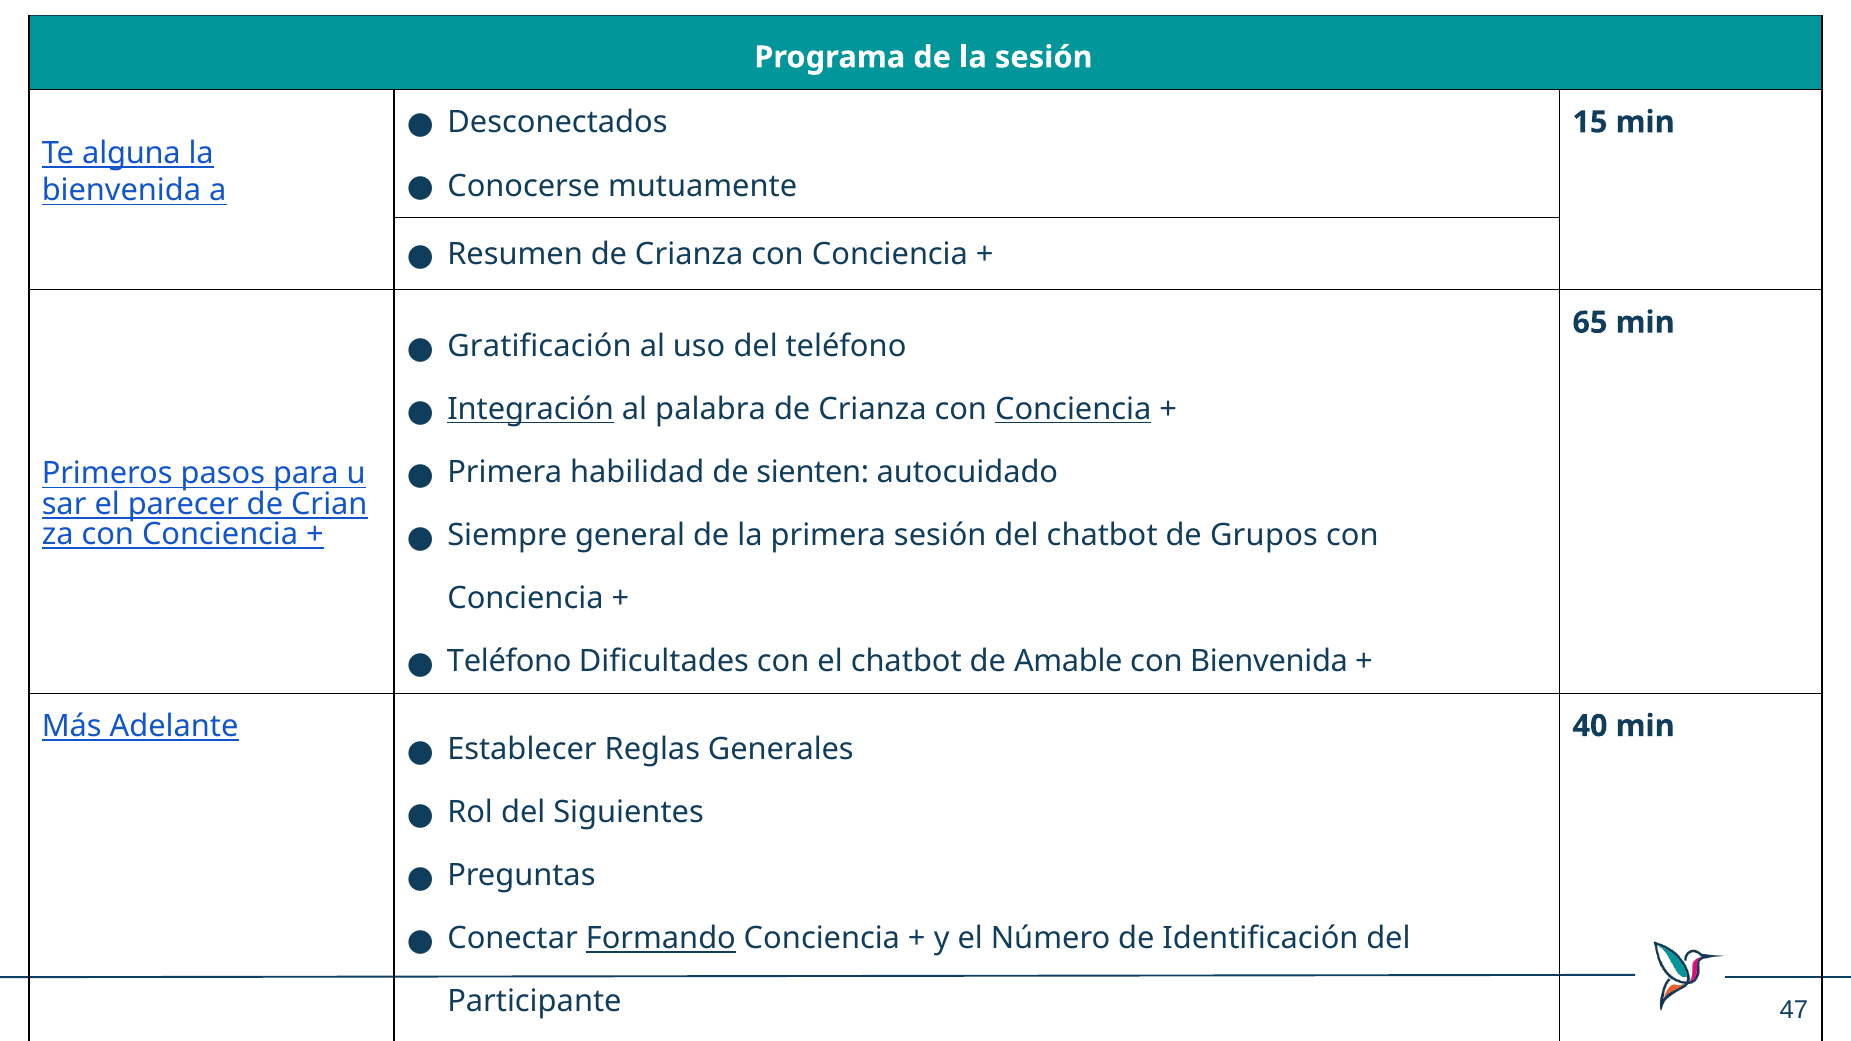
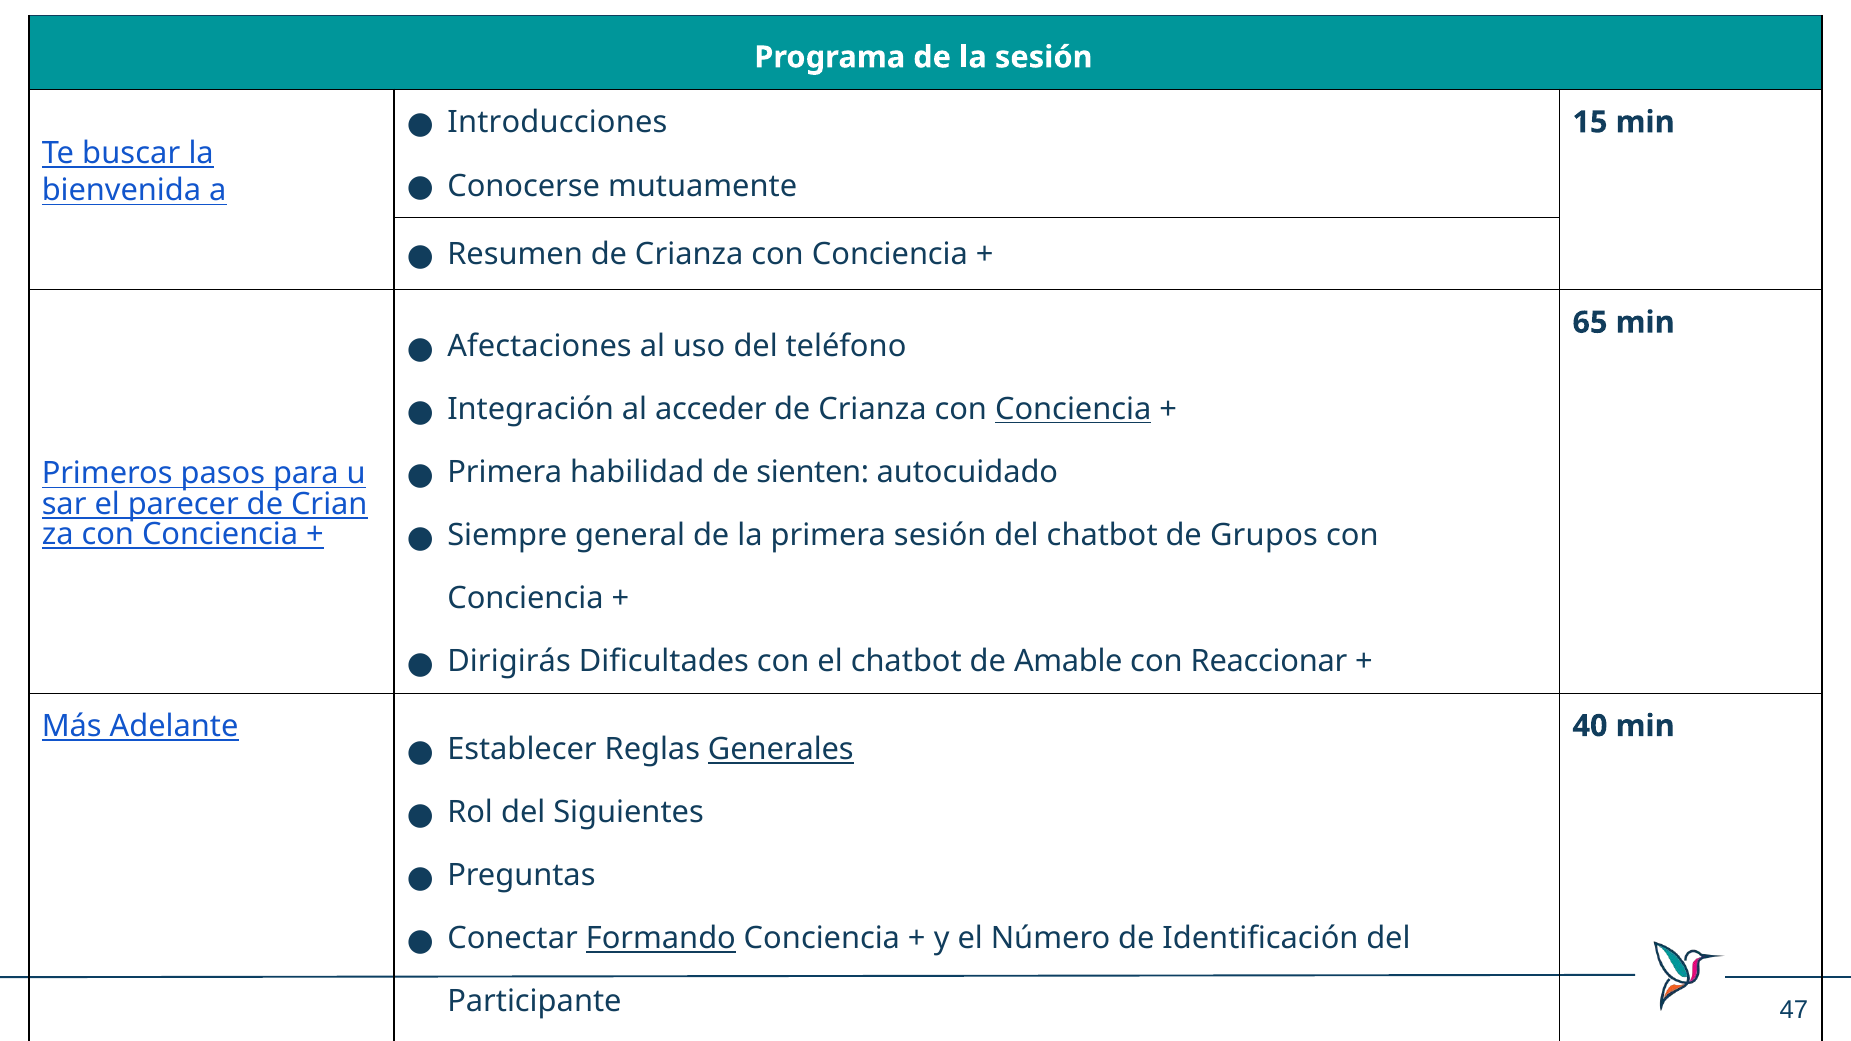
Desconectados: Desconectados -> Introducciones (557, 123)
alguna: alguna -> buscar (131, 153)
Gratificación: Gratificación -> Afectaciones (540, 346)
Integración underline: present -> none (531, 409)
palabra: palabra -> acceder (711, 409)
Teléfono: Teléfono -> Dirigirás (509, 661)
con Bienvenida: Bienvenida -> Reaccionar (1269, 661)
Generales underline: none -> present (781, 750)
